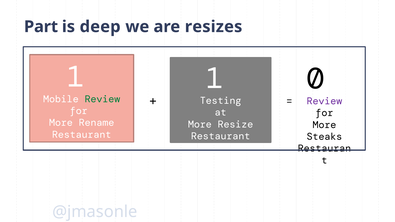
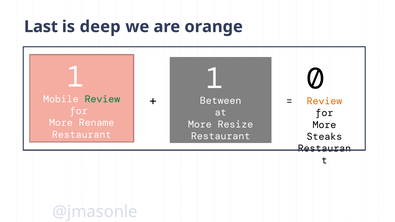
Part: Part -> Last (41, 27)
resizes: resizes -> orange (214, 27)
Testing: Testing -> Between (221, 101)
Review colour: purple -> orange (324, 101)
